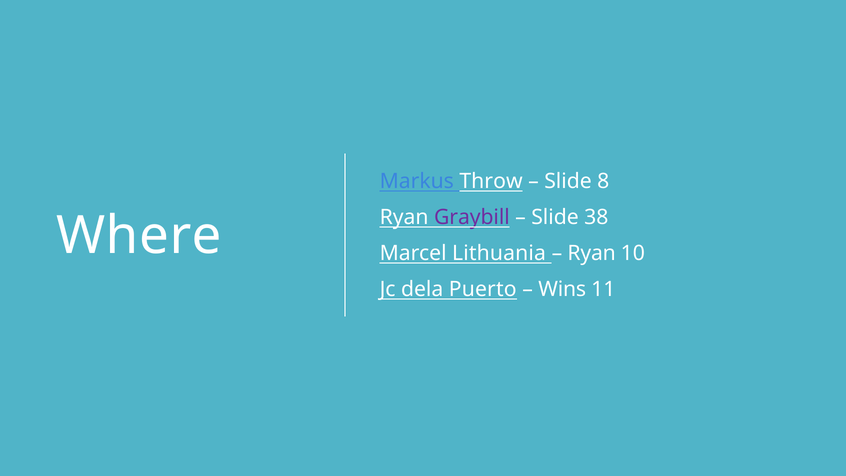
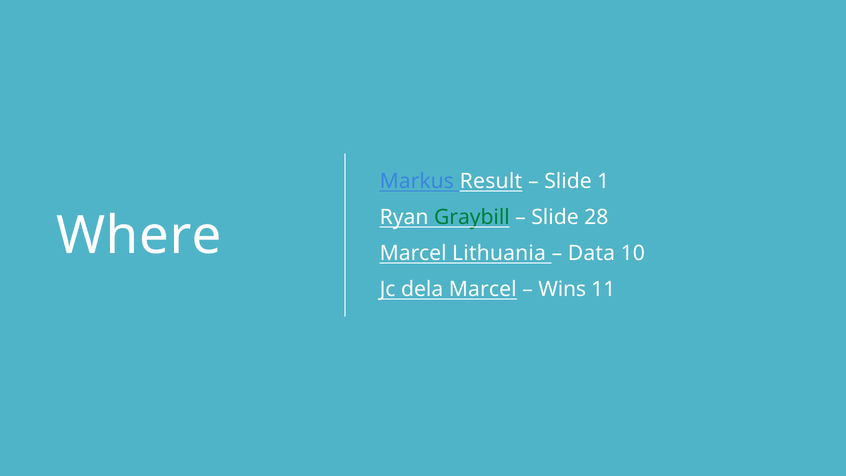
Throw: Throw -> Result (491, 181)
8: 8 -> 1 (603, 181)
Graybill colour: purple -> green (472, 217)
38: 38 -> 28 (596, 217)
Ryan: Ryan -> Data (591, 253)
dela Puerto: Puerto -> Marcel (483, 289)
